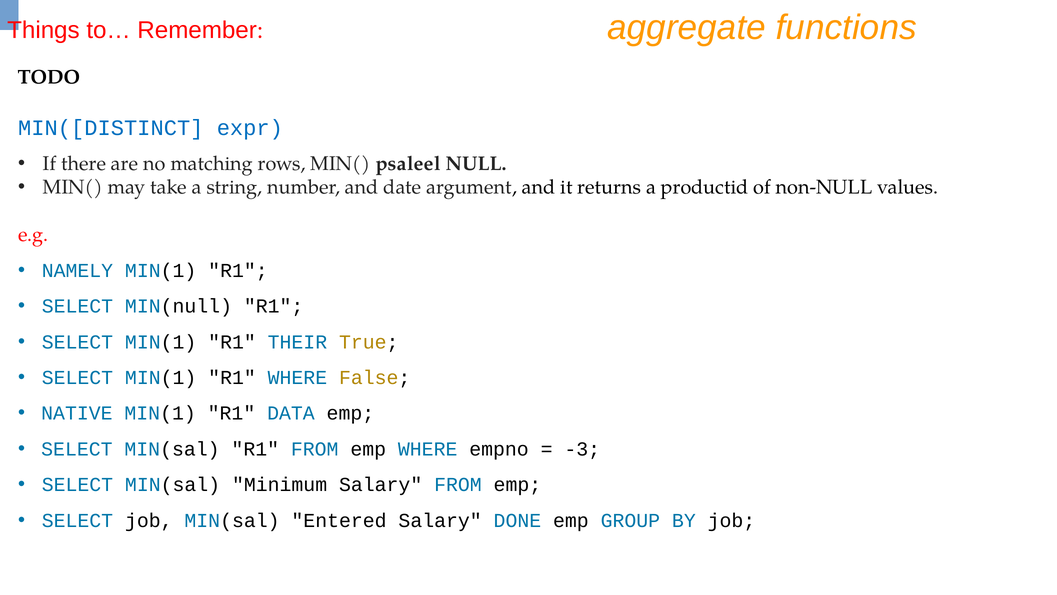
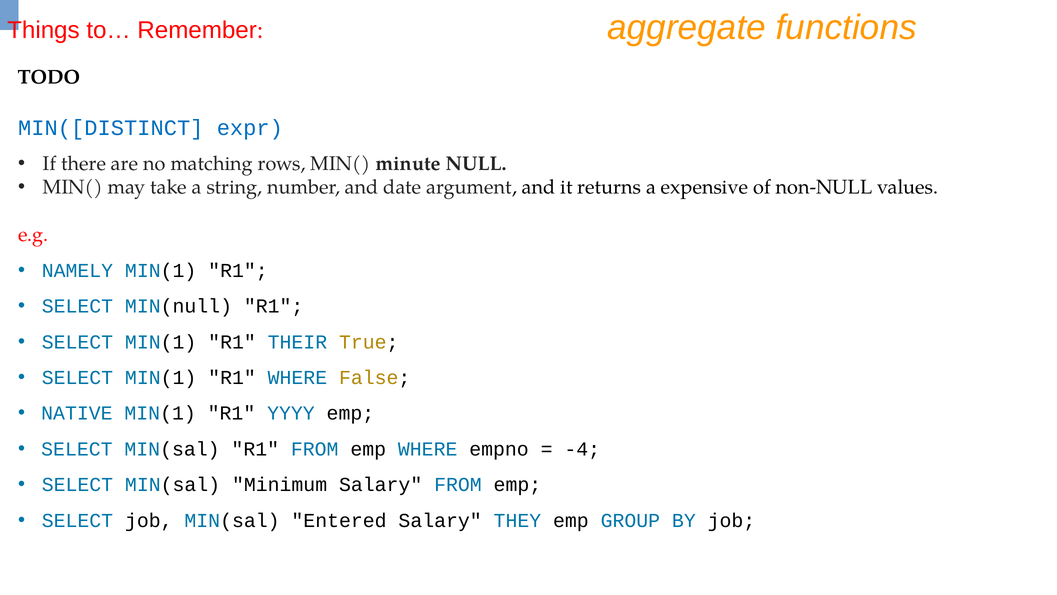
psaleel: psaleel -> minute (408, 163)
productid: productid -> expensive (705, 187)
DATA: DATA -> YYYY (291, 413)
-3: -3 -> -4 (582, 449)
DONE: DONE -> THEY (517, 520)
